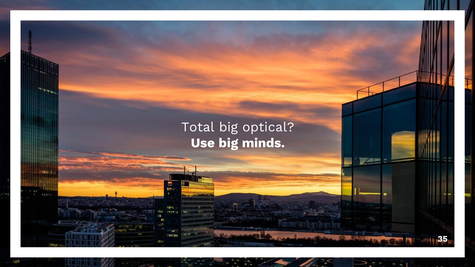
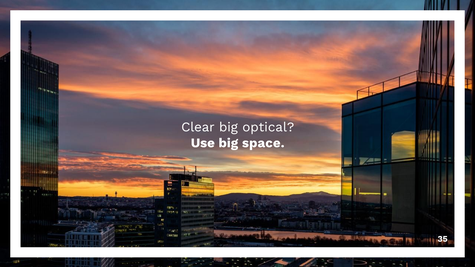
Total: Total -> Clear (198, 127)
minds: minds -> space (263, 143)
